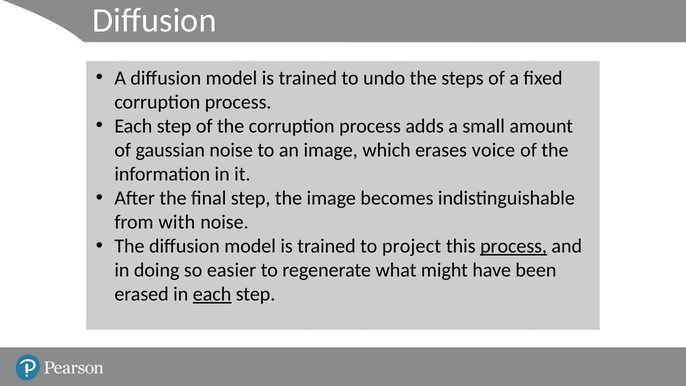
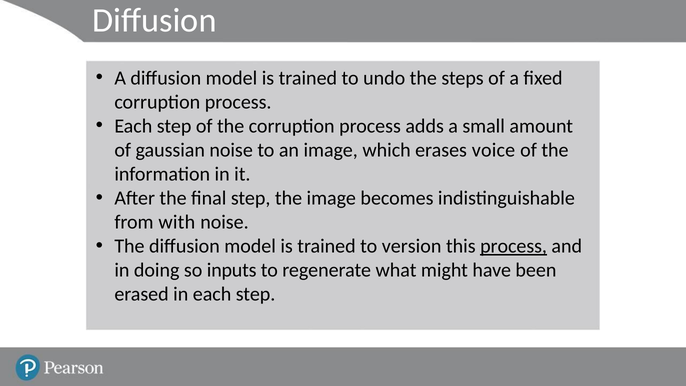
project: project -> version (412, 246)
easier: easier -> inputs (232, 270)
each underline: present -> none (212, 294)
